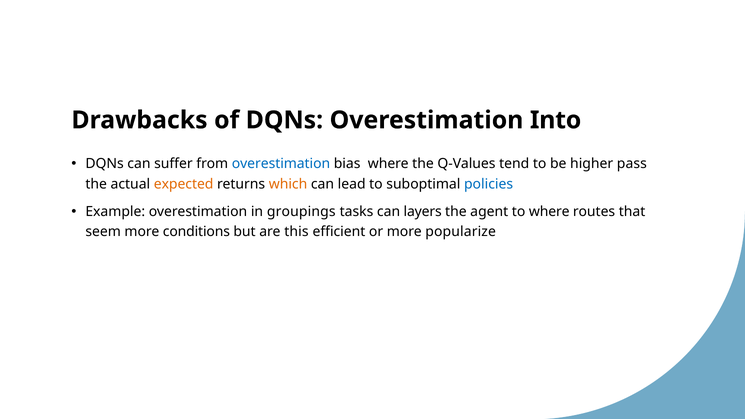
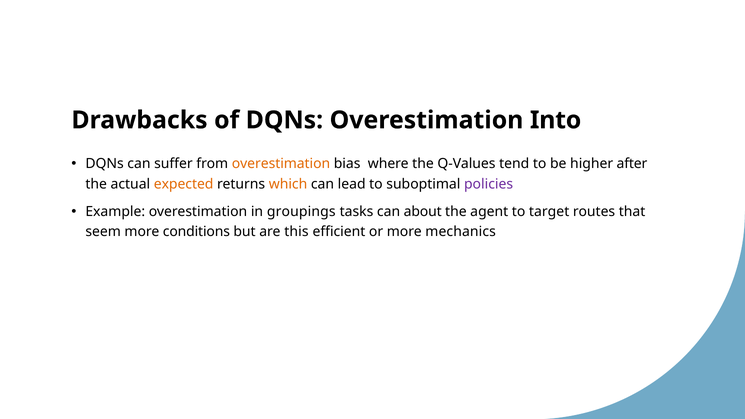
overestimation colour: blue -> orange (281, 164)
pass: pass -> after (632, 164)
policies colour: blue -> purple (489, 184)
layers: layers -> about (423, 212)
to where: where -> target (549, 212)
popularize: popularize -> mechanics (461, 232)
